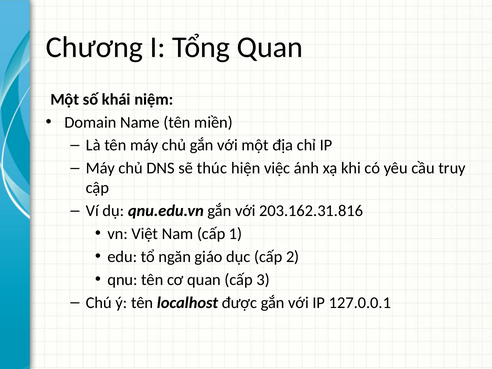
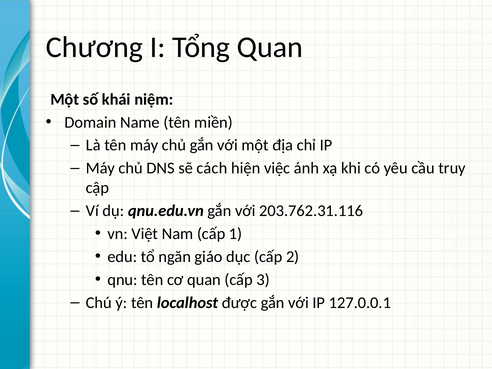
thúc: thúc -> cách (212, 168)
203.162.31.816: 203.162.31.816 -> 203.762.31.116 (311, 211)
